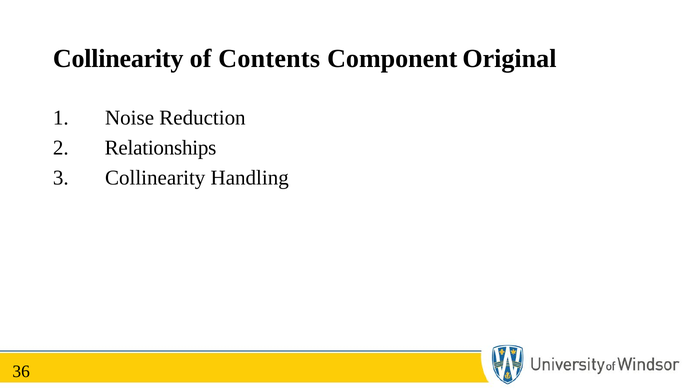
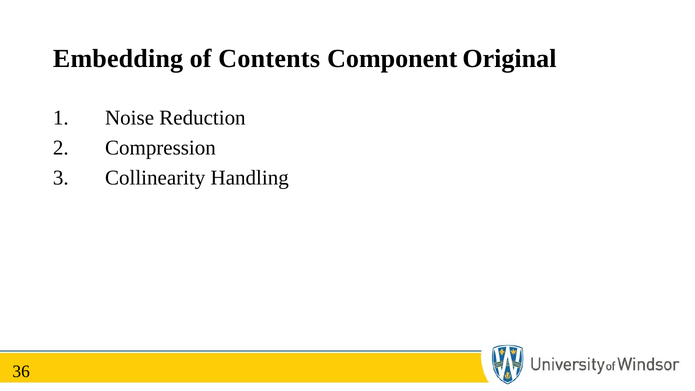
Collinearity: Collinearity -> Embedding (118, 58)
Relationships: Relationships -> Compression (160, 148)
